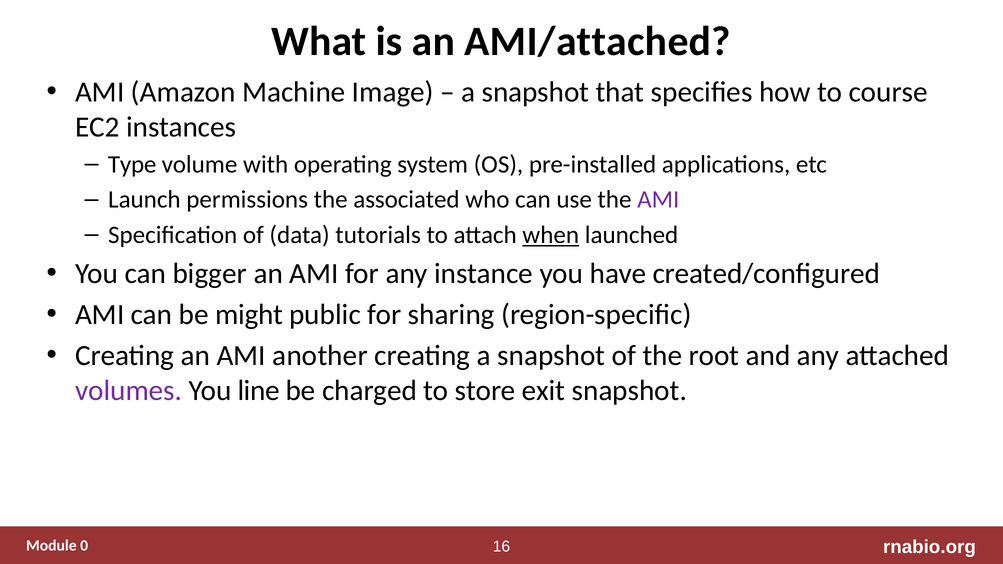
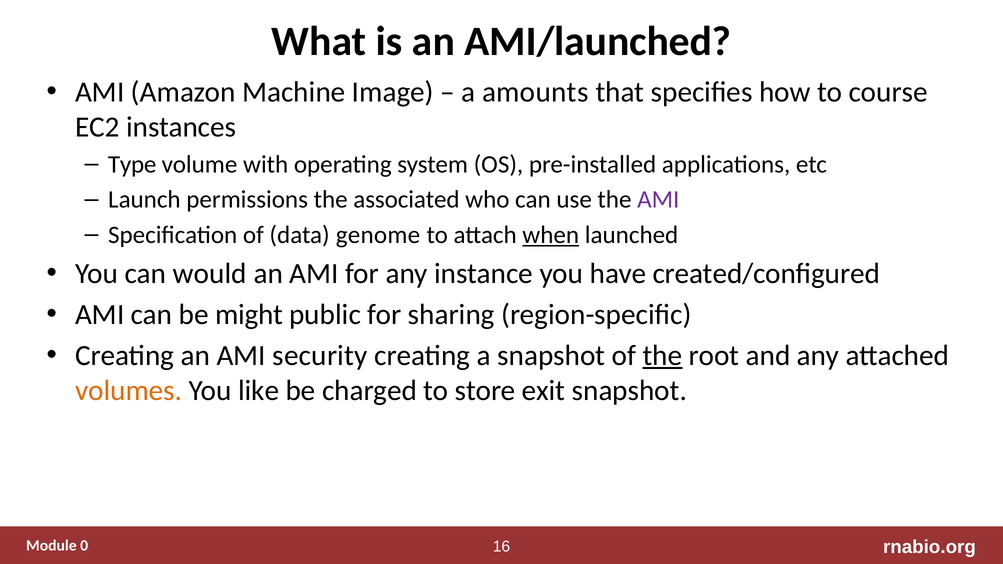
AMI/attached: AMI/attached -> AMI/launched (598, 42)
snapshot: snapshot -> amounts (535, 92)
tutorials: tutorials -> genome (378, 235)
bigger: bigger -> would (210, 274)
another: another -> security (320, 356)
the underline: none -> present (663, 356)
volumes colour: purple -> orange (129, 391)
line: line -> like (259, 391)
